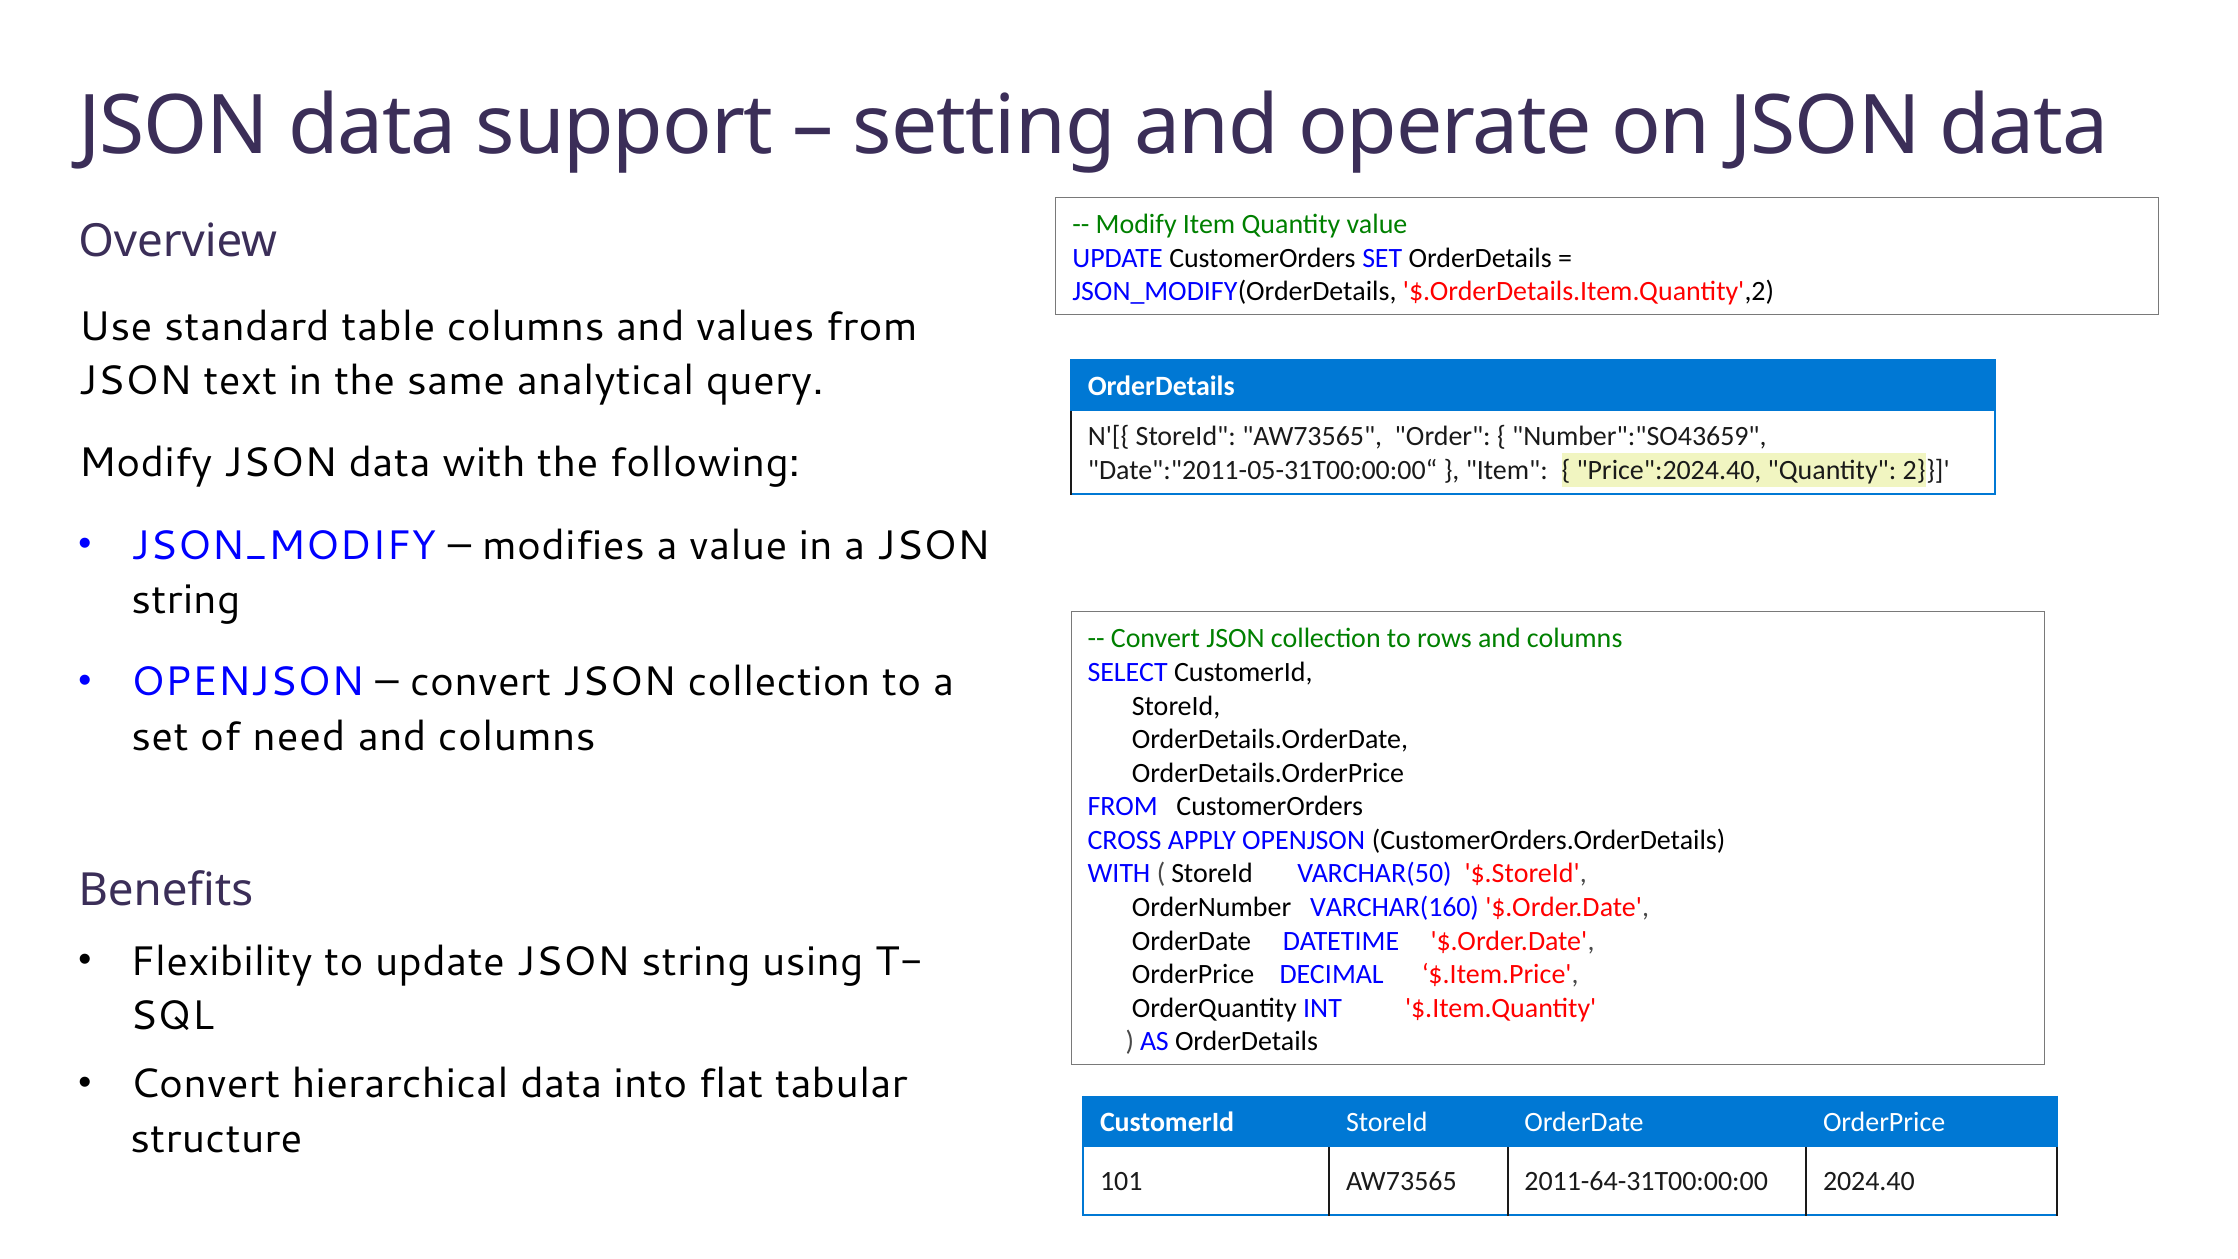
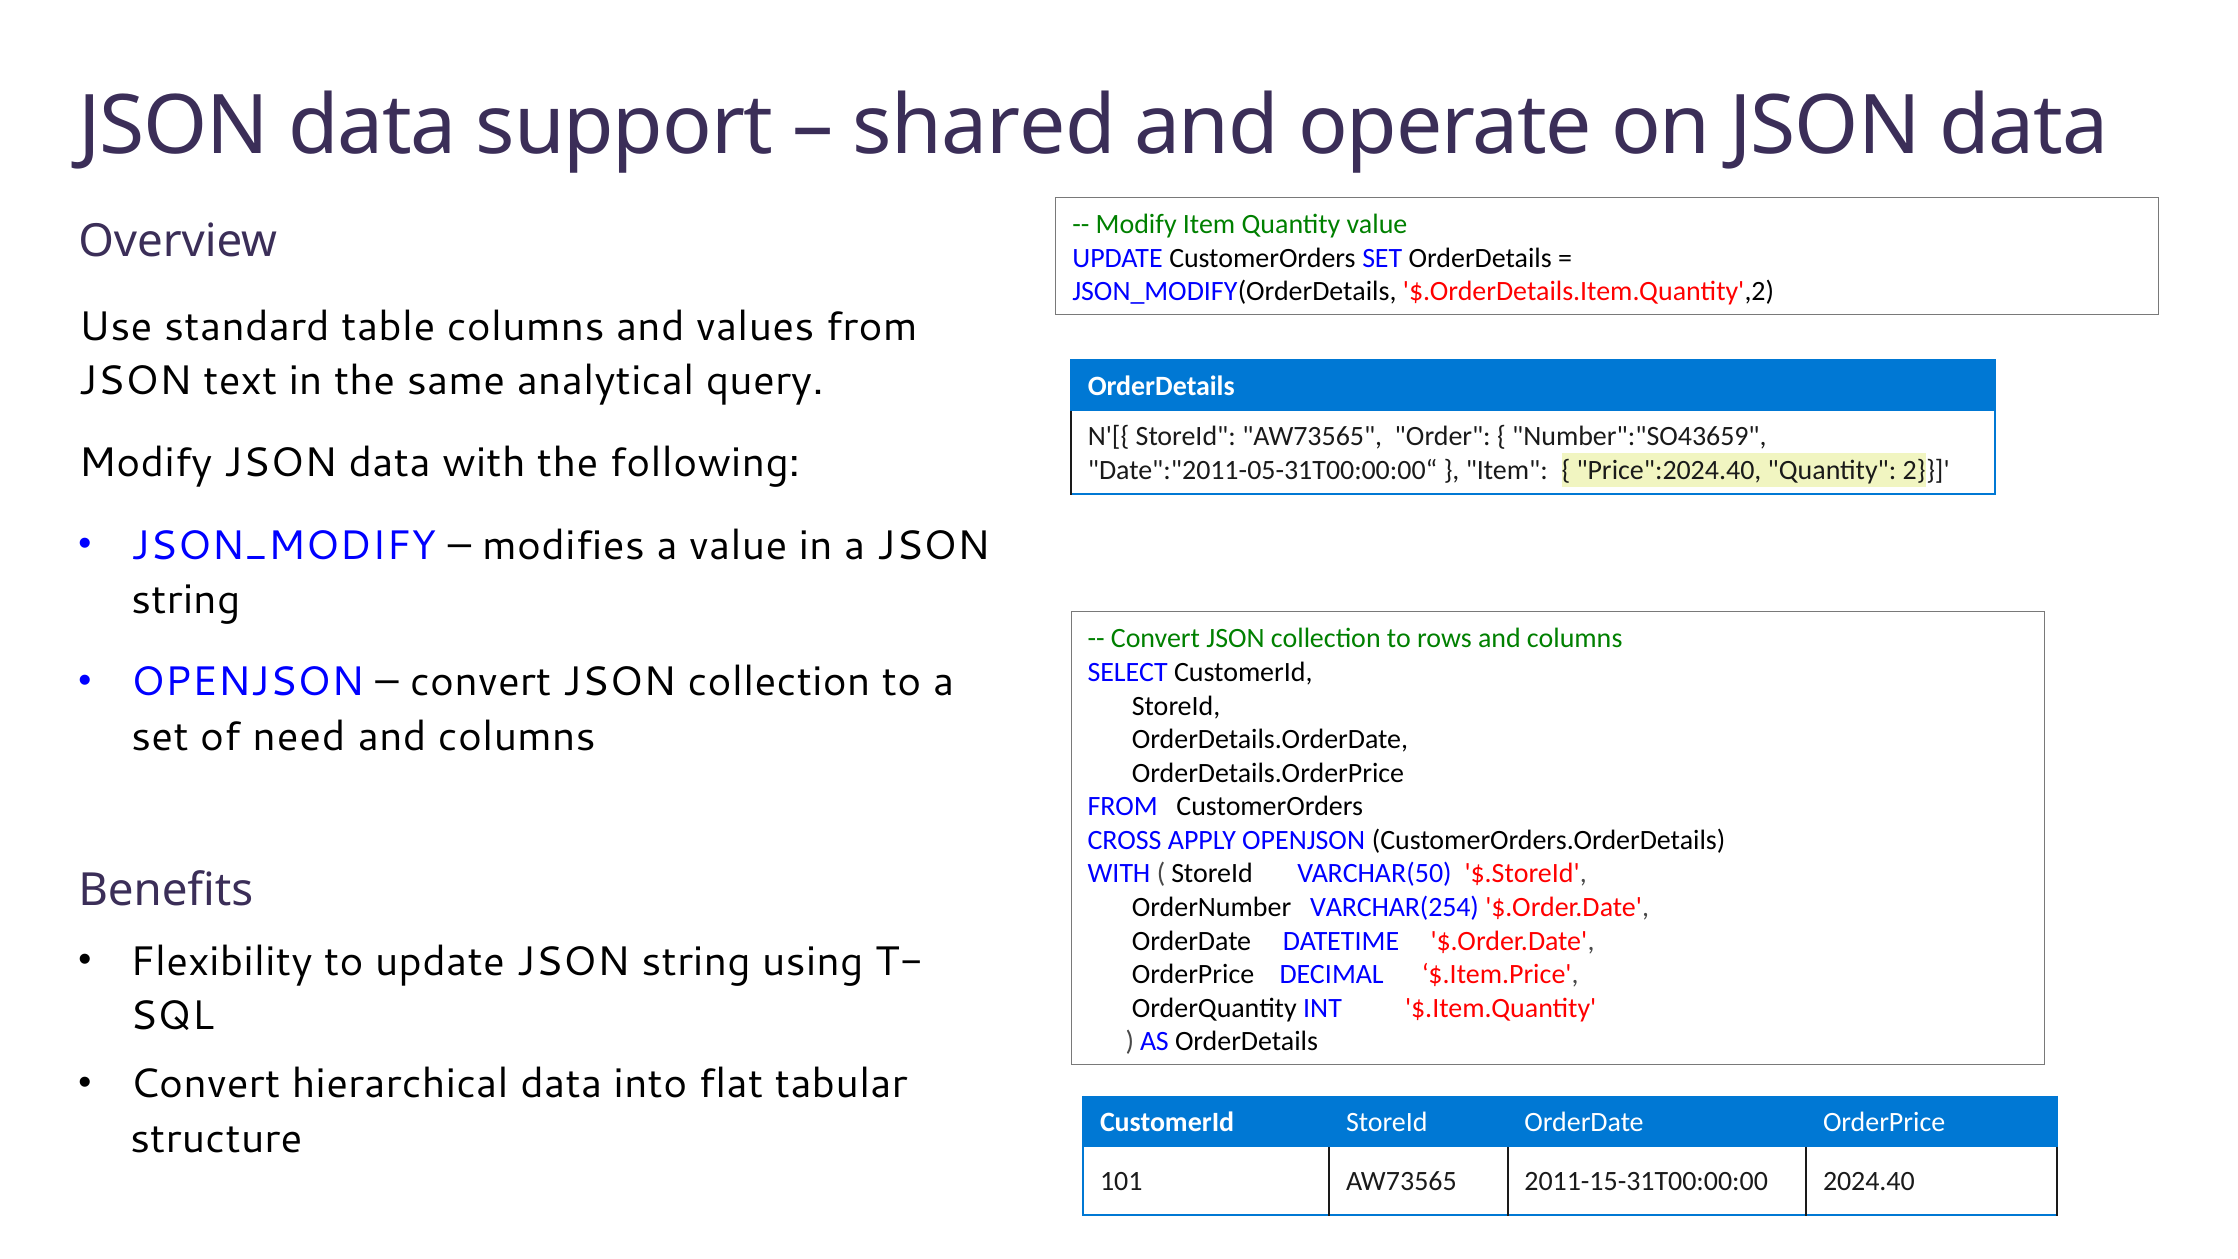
setting: setting -> shared (984, 126)
VARCHAR(160: VARCHAR(160 -> VARCHAR(254 (1394, 907)
2011-64-31T00:00:00: 2011-64-31T00:00:00 -> 2011-15-31T00:00:00 (1646, 1181)
